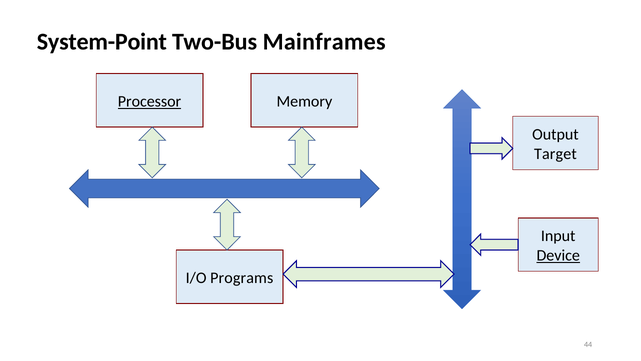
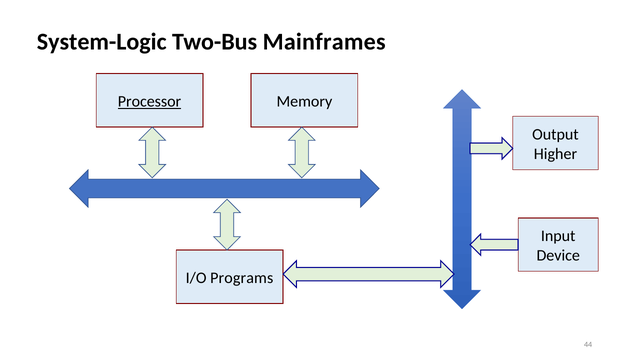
System-Point: System-Point -> System-Logic (102, 42)
Target: Target -> Higher (555, 154)
Device underline: present -> none (558, 255)
